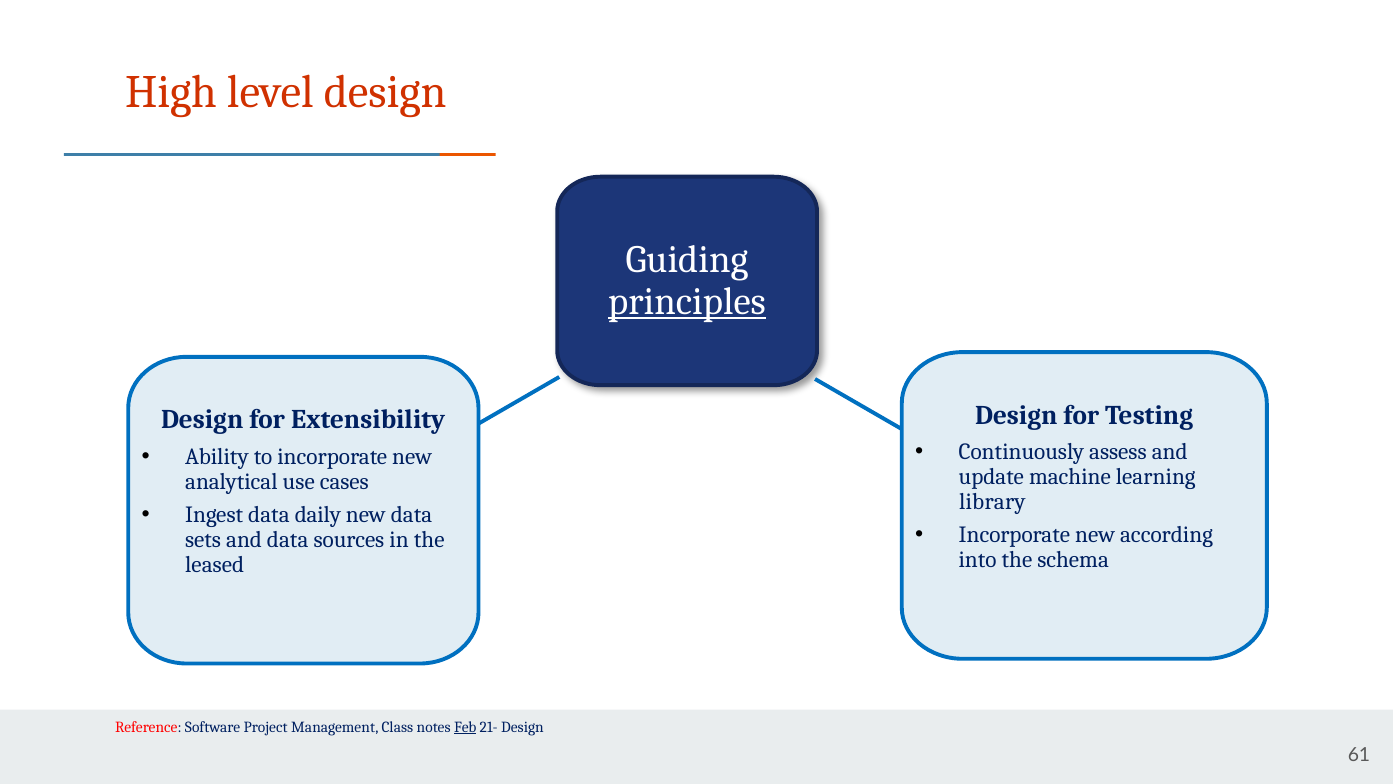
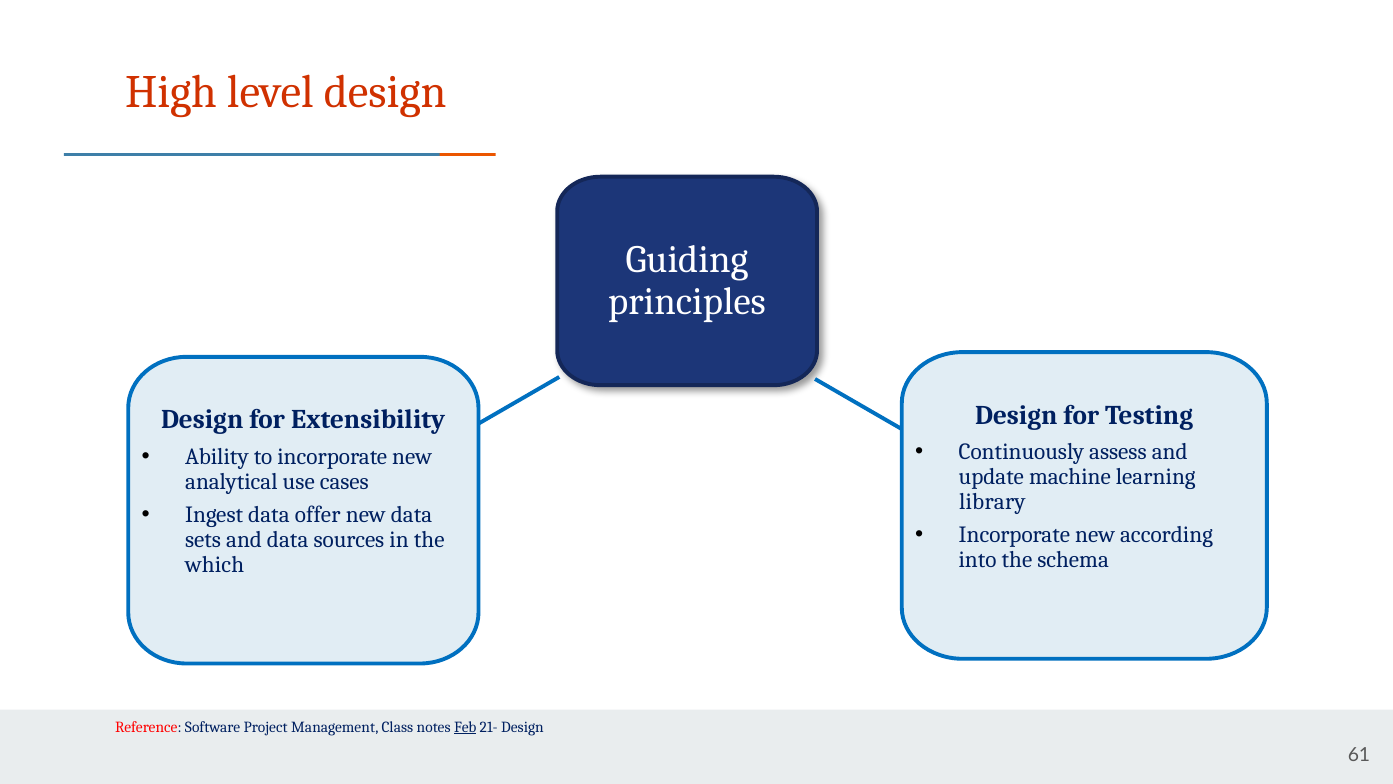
principles underline: present -> none (687, 301)
daily: daily -> offer (318, 515)
leased: leased -> which (215, 565)
